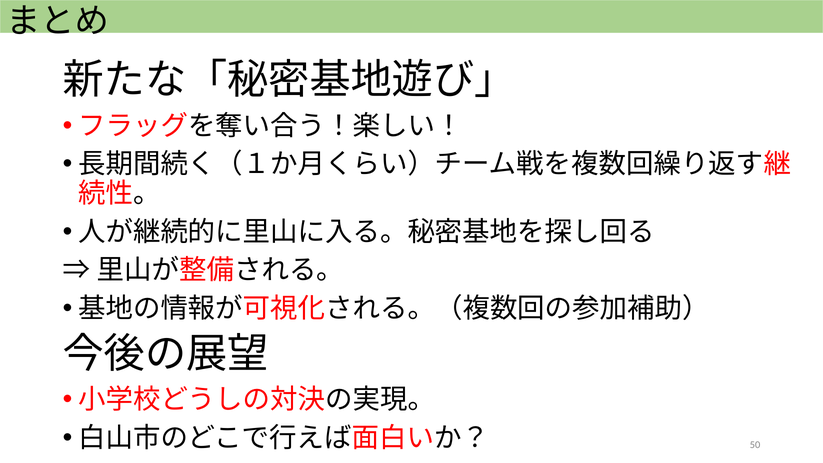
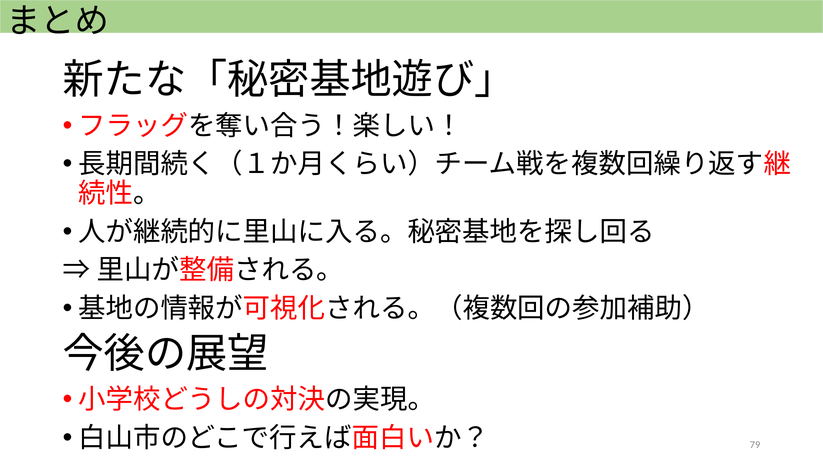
50: 50 -> 79 (755, 445)
